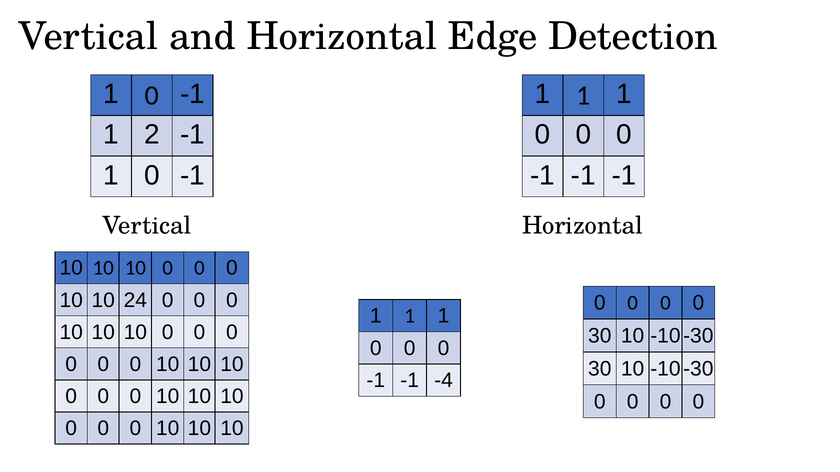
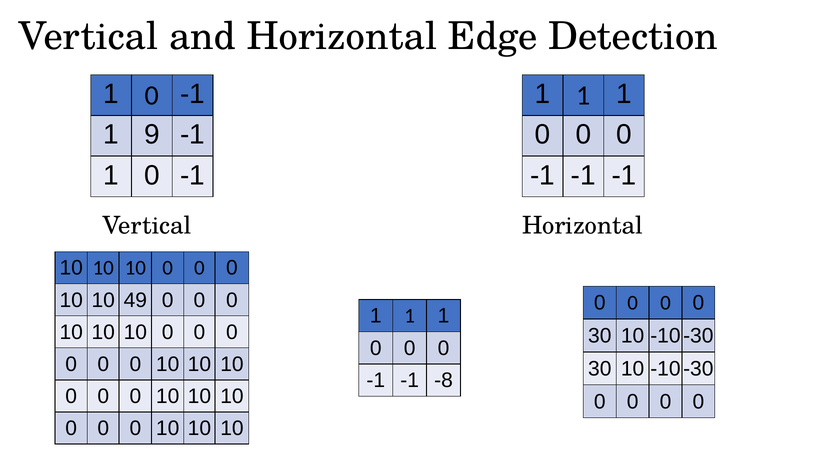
2: 2 -> 9 (152, 135)
24: 24 -> 49 (135, 300)
-4: -4 -> -8 (444, 381)
